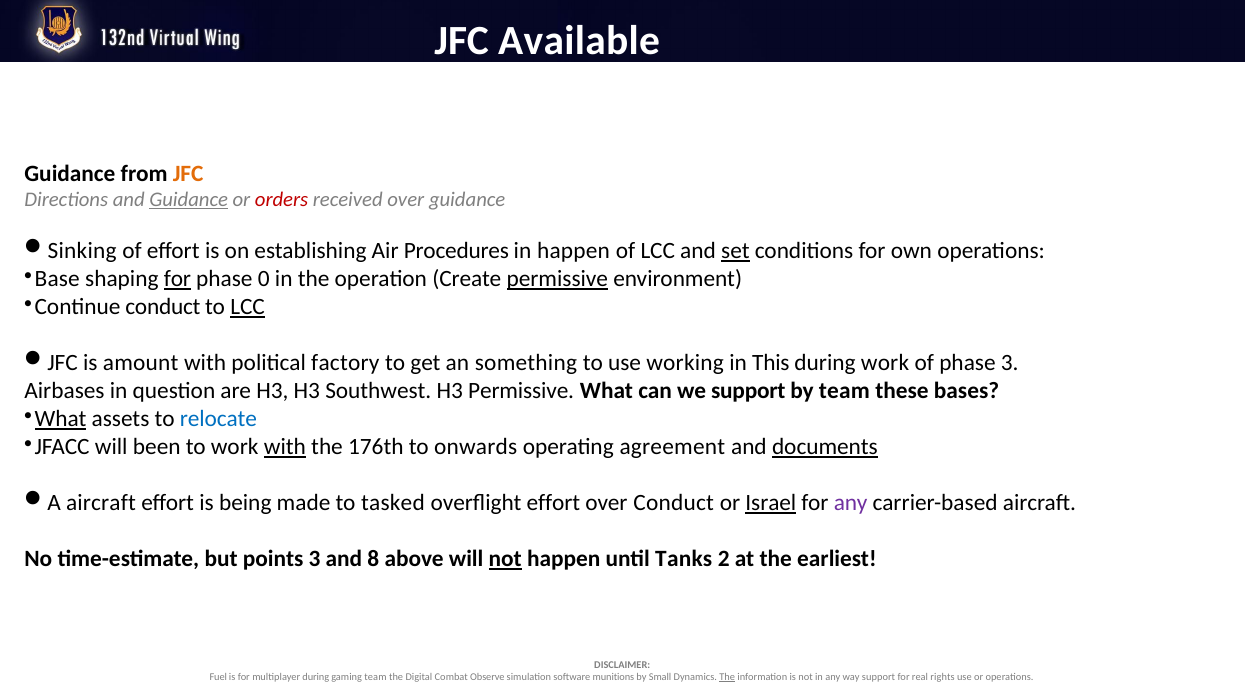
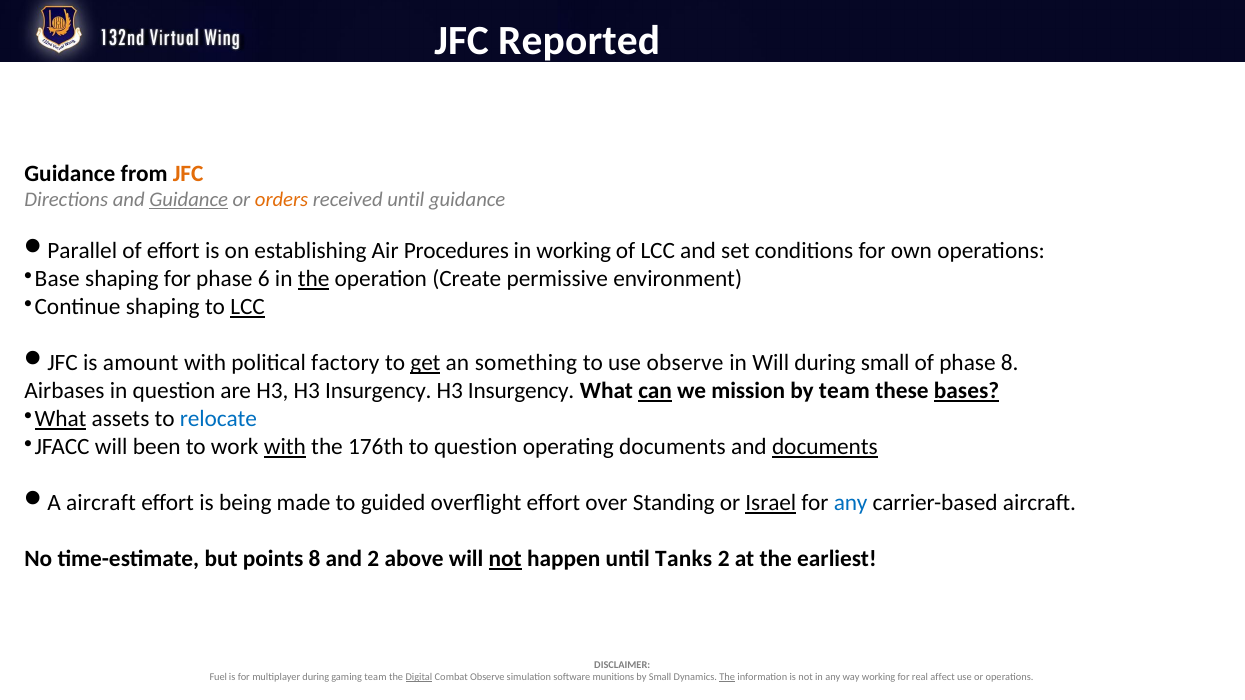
Available: Available -> Reported (579, 41)
orders colour: red -> orange (282, 200)
received over: over -> until (406, 200)
Sinking: Sinking -> Parallel (82, 251)
in happen: happen -> working (574, 251)
set underline: present -> none (735, 251)
for underline: present -> none (177, 279)
0: 0 -> 6 (264, 279)
the underline: none -> present (314, 279)
permissive underline: present -> none (557, 279)
Continue conduct: conduct -> shaping (163, 307)
get underline: none -> present (425, 363)
use working: working -> observe (685, 363)
in This: This -> Will (771, 363)
during work: work -> small (885, 363)
phase 3: 3 -> 8 (1010, 363)
H3 H3 Southwest: Southwest -> Insurgency (378, 391)
Permissive: Permissive -> Insurgency (521, 391)
can underline: none -> present (655, 391)
we support: support -> mission (748, 391)
bases underline: none -> present (967, 391)
to onwards: onwards -> question (476, 447)
operating agreement: agreement -> documents (672, 447)
tasked: tasked -> guided (393, 503)
over Conduct: Conduct -> Standing (674, 503)
any colour: purple -> blue (851, 503)
points 3: 3 -> 8 (314, 559)
and 8: 8 -> 2 (373, 559)
Digital underline: none -> present (419, 678)
way support: support -> working (879, 678)
rights: rights -> affect (943, 678)
